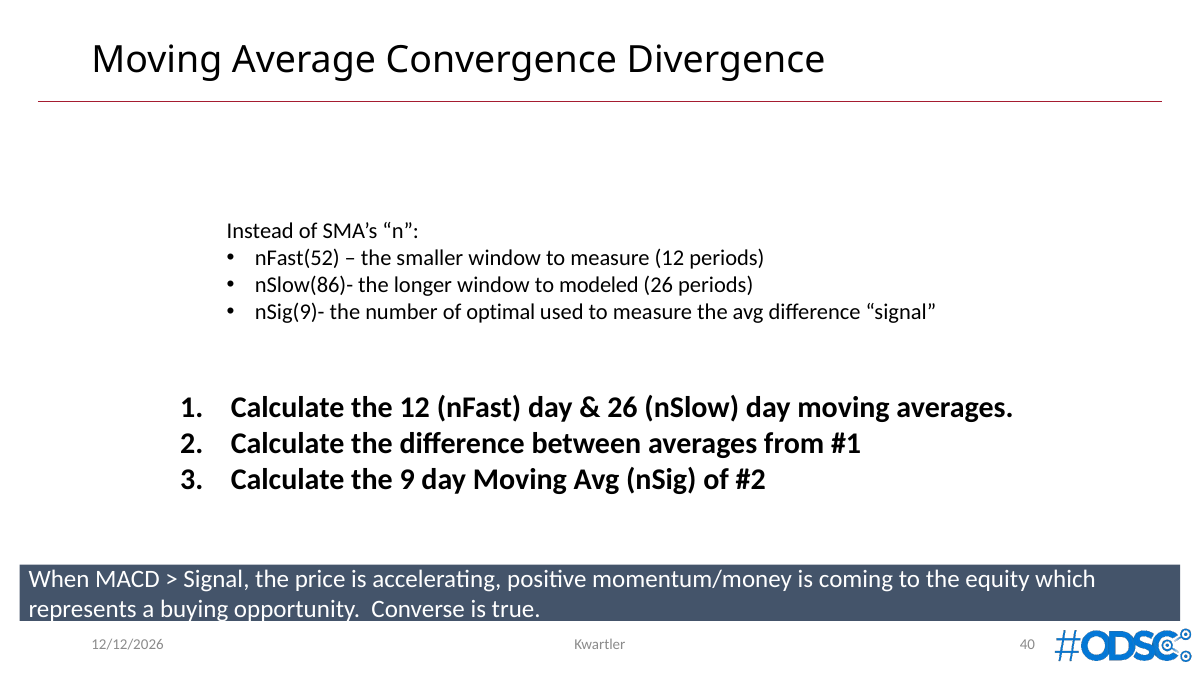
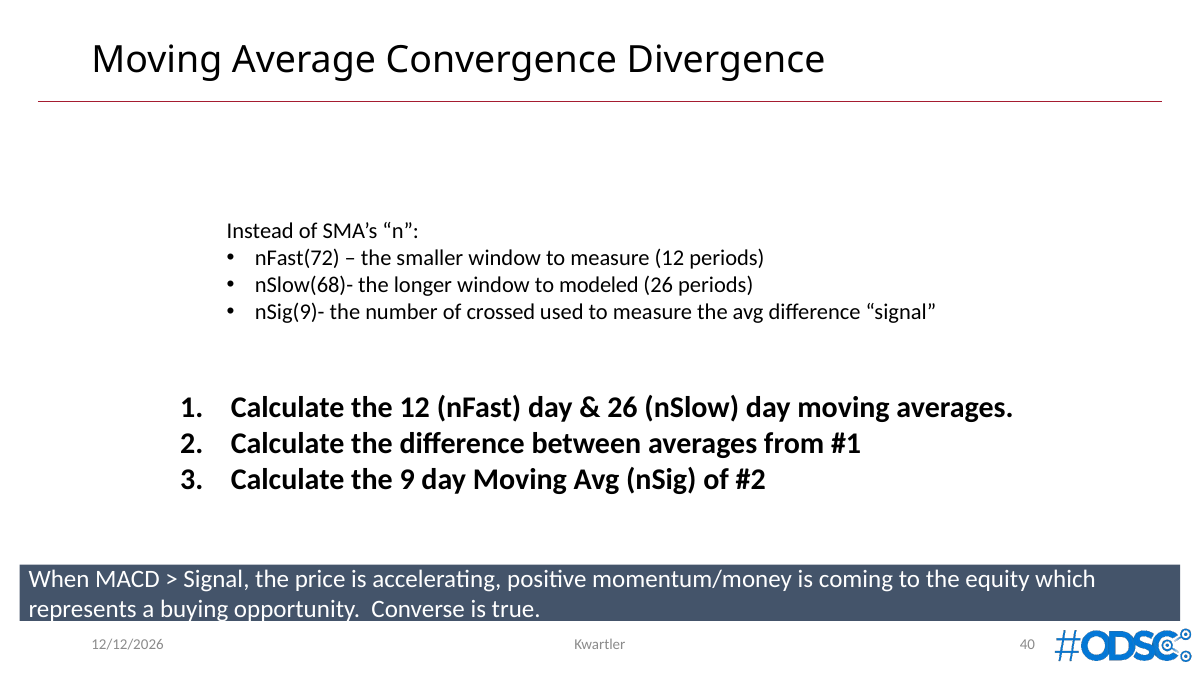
nFast(52: nFast(52 -> nFast(72 (297, 258)
nSlow(86)-: nSlow(86)- -> nSlow(68)- (304, 285)
optimal: optimal -> crossed (501, 312)
